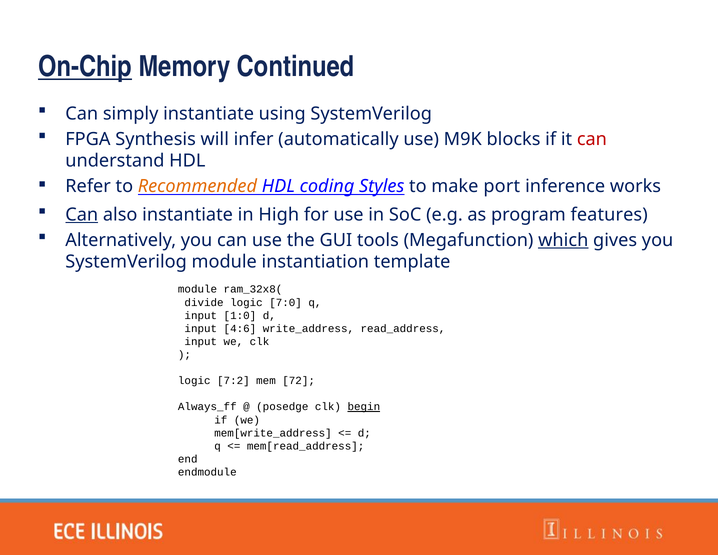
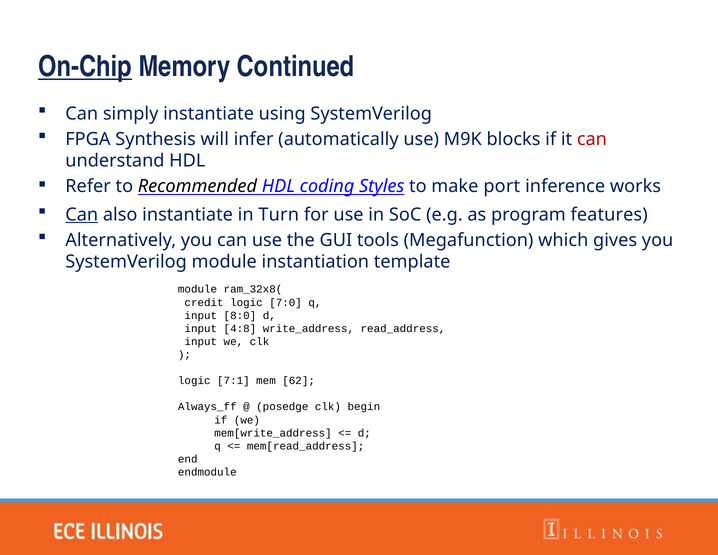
Recommended colour: orange -> black (197, 186)
High: High -> Turn (279, 215)
which underline: present -> none (563, 240)
divide: divide -> credit (204, 302)
1:0: 1:0 -> 8:0 (240, 315)
4:6: 4:6 -> 4:8 (240, 328)
7:2: 7:2 -> 7:1 (233, 381)
72: 72 -> 62 (299, 381)
begin underline: present -> none (364, 407)
